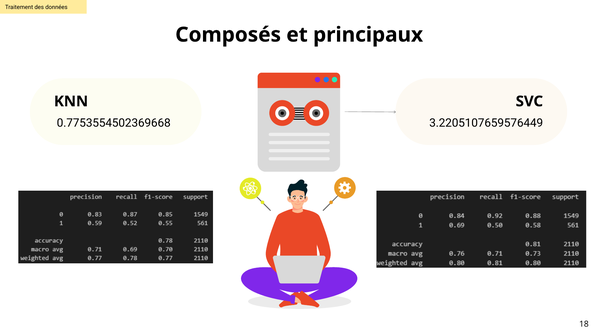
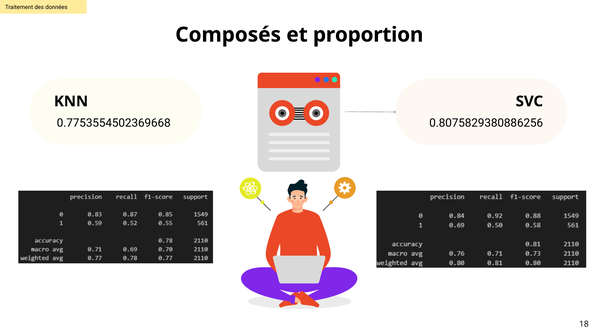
principaux: principaux -> proportion (368, 35)
3.2205107659576449: 3.2205107659576449 -> 0.8075829380886256 (486, 123)
